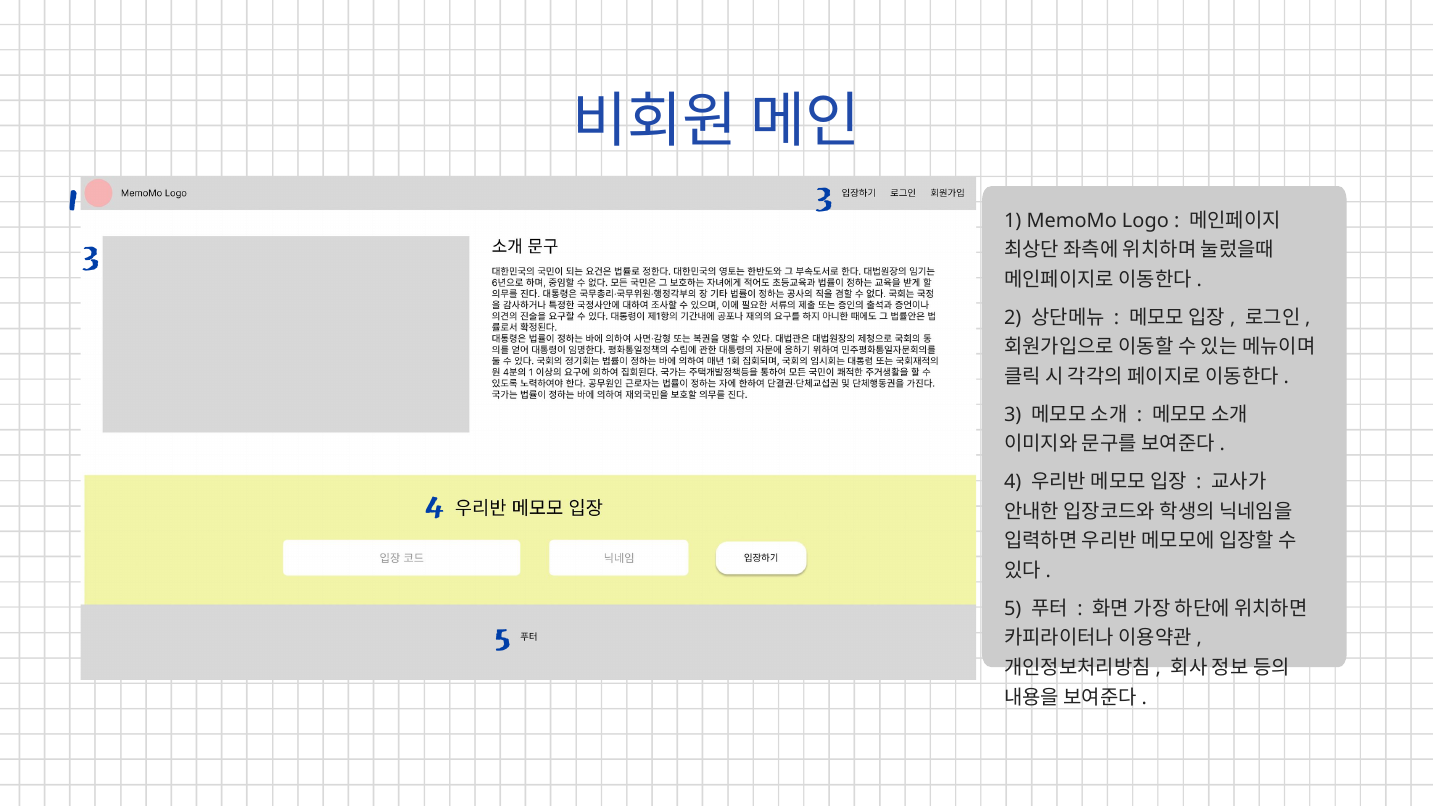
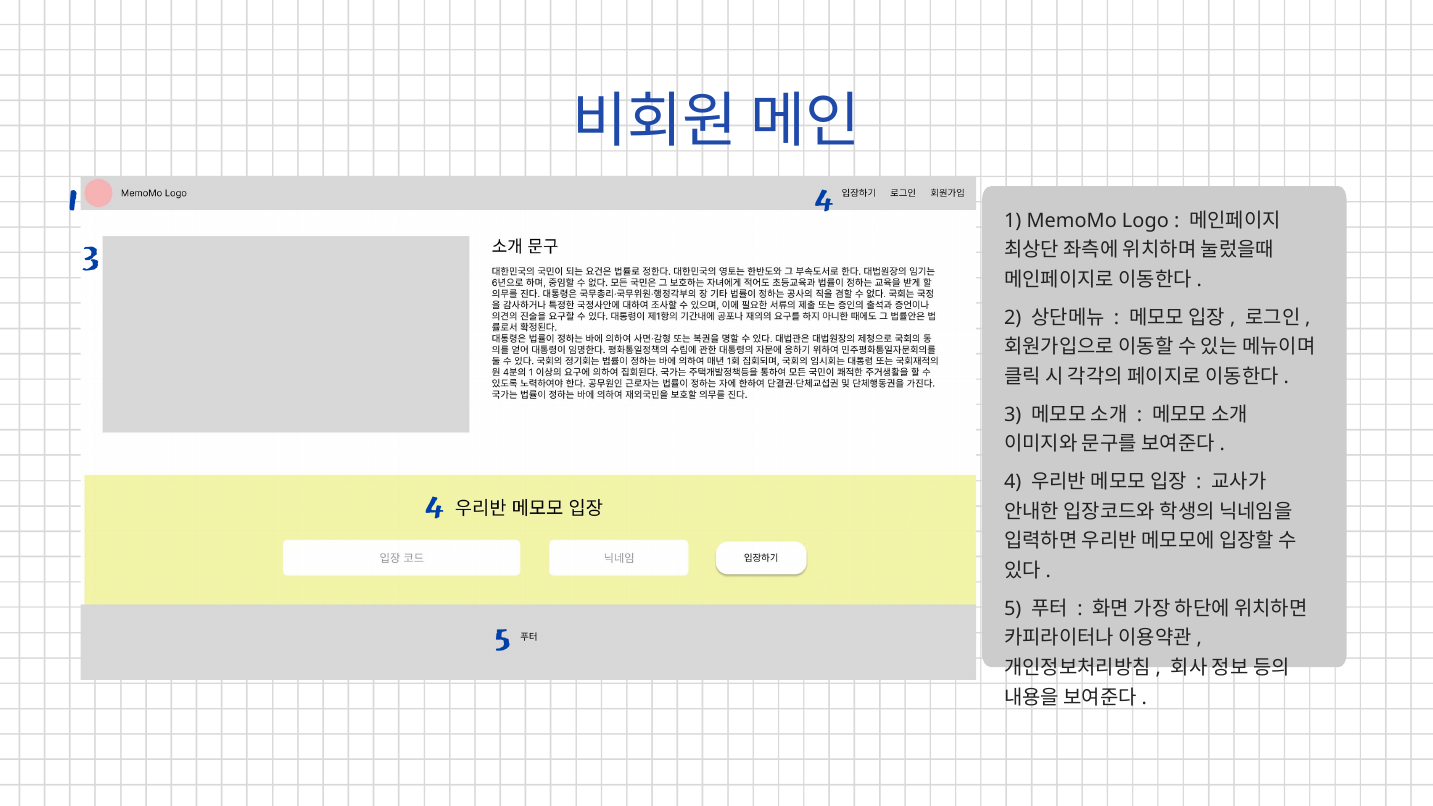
1 3: 3 -> 4 (824, 201)
